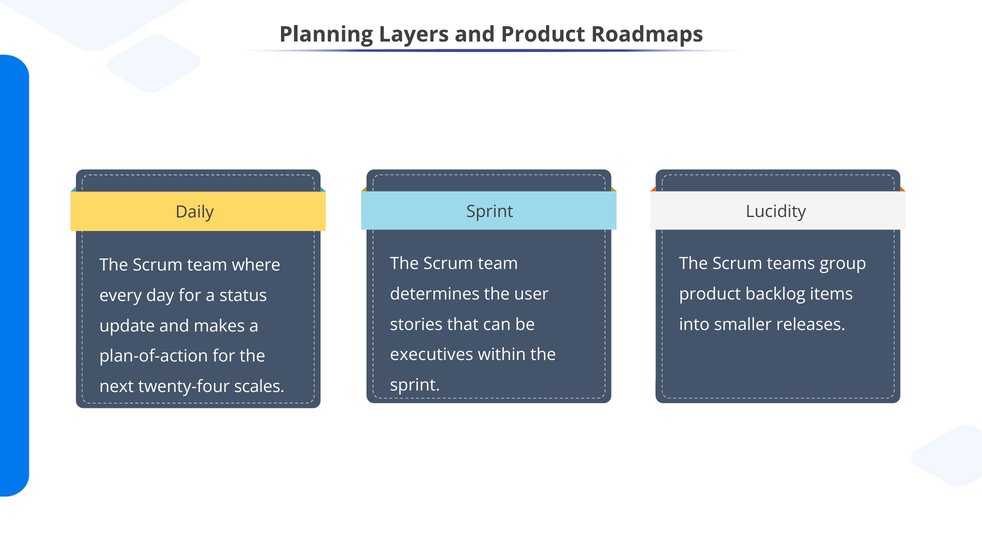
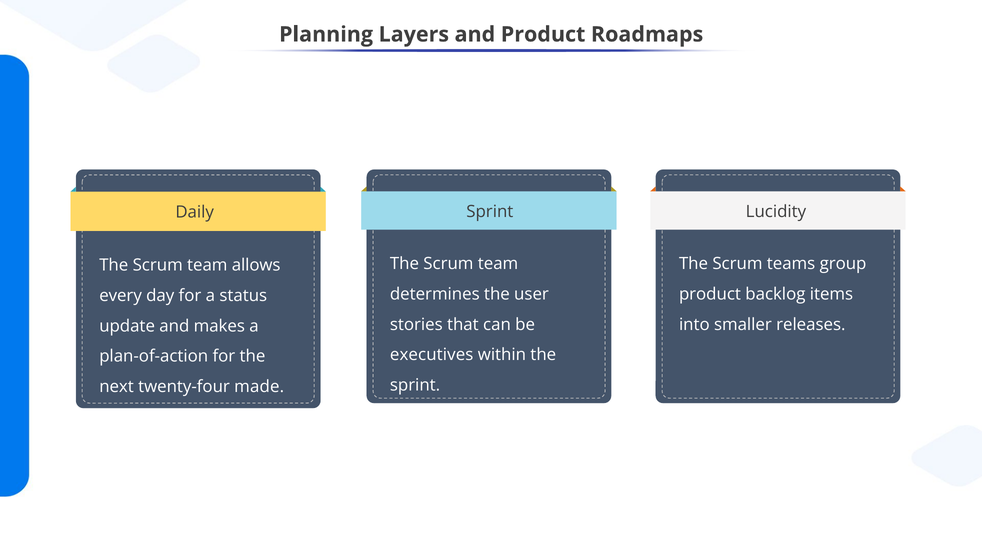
where: where -> allows (256, 266)
scales: scales -> made (259, 387)
